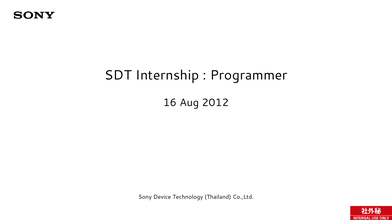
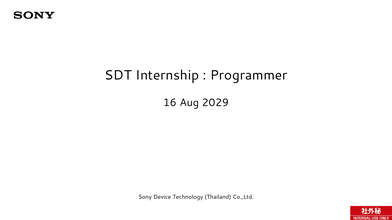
2012: 2012 -> 2029 (215, 103)
